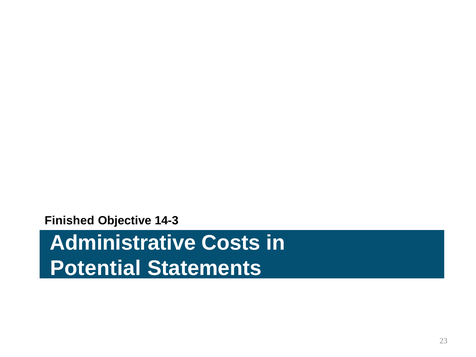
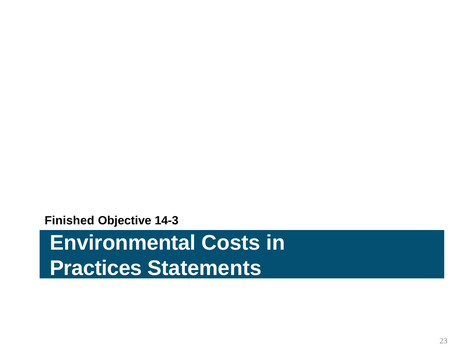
Administrative: Administrative -> Environmental (123, 243)
Potential: Potential -> Practices (96, 268)
